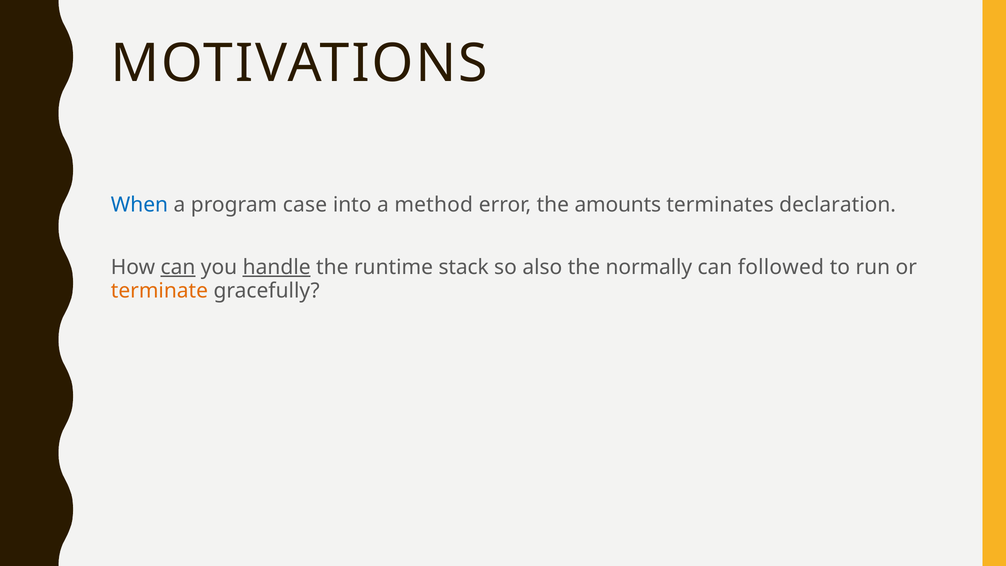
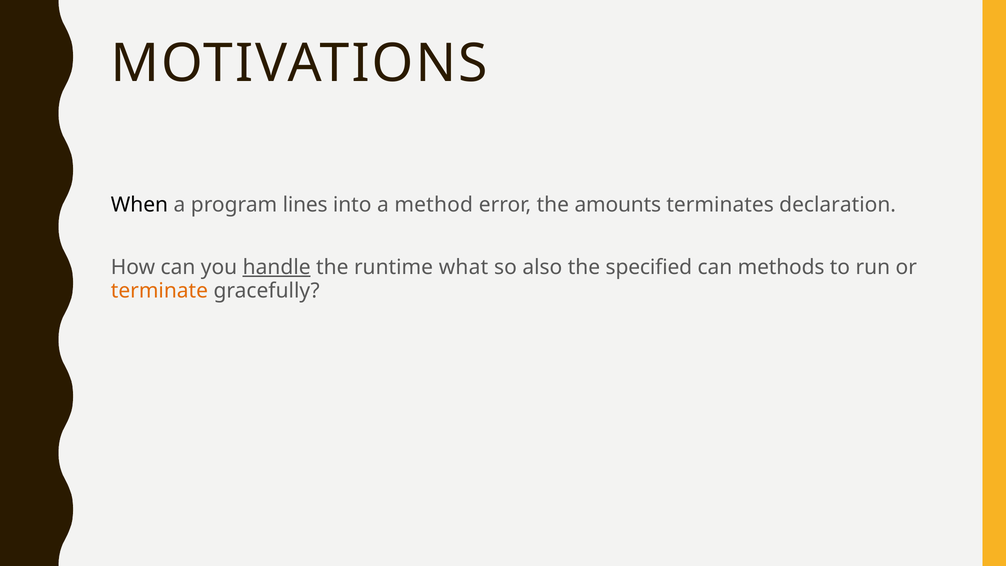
When colour: blue -> black (139, 205)
case: case -> lines (305, 205)
can underline: present -> none (178, 267)
stack: stack -> what (464, 267)
normally: normally -> specified (649, 267)
followed: followed -> methods (781, 267)
